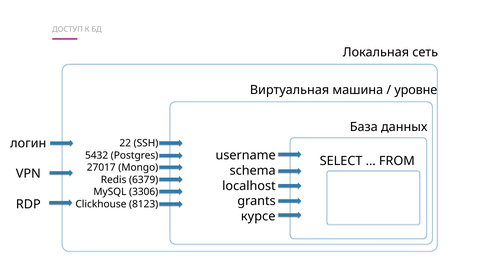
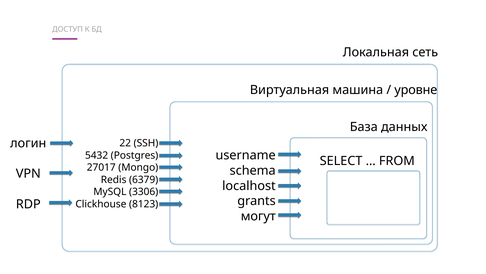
курсе: курсе -> могут (258, 216)
